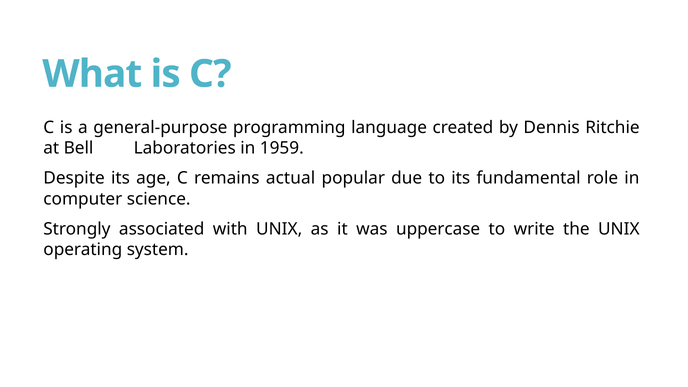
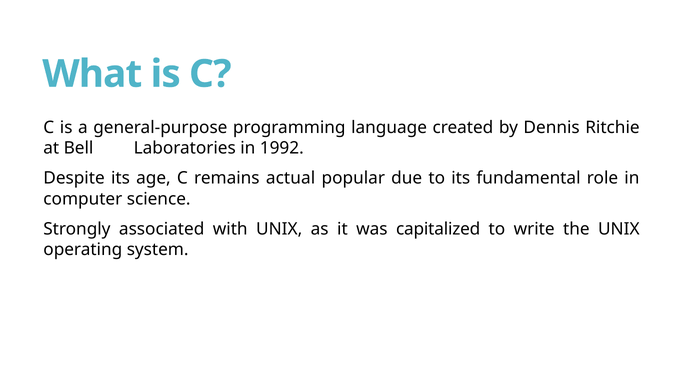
1959: 1959 -> 1992 (282, 148)
uppercase: uppercase -> capitalized (438, 229)
